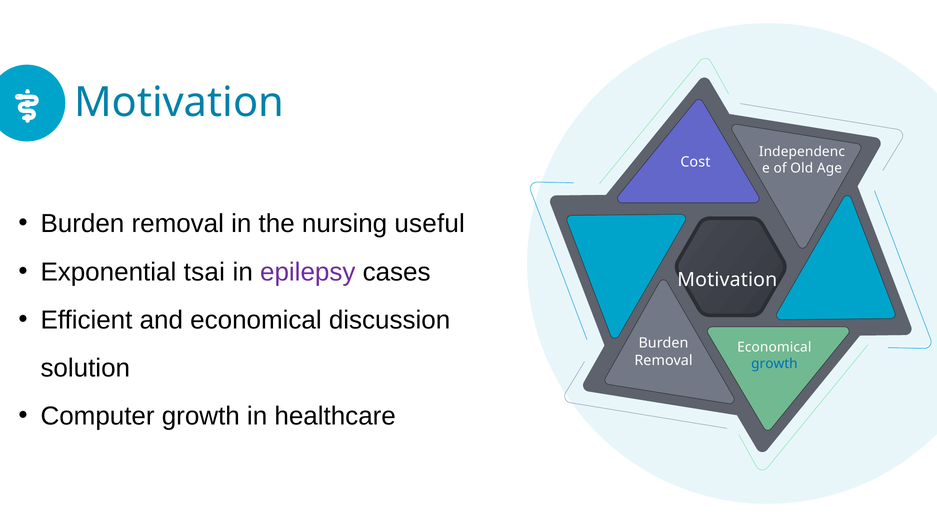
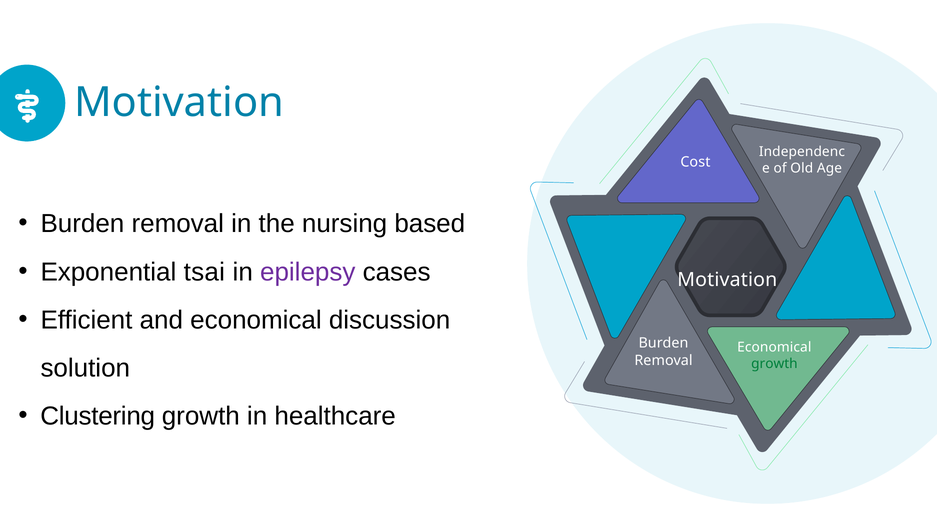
useful: useful -> based (430, 224)
growth colour: blue -> green (774, 364)
Computer: Computer -> Clustering (98, 416)
